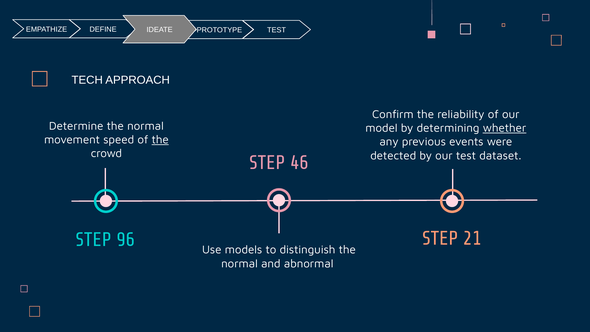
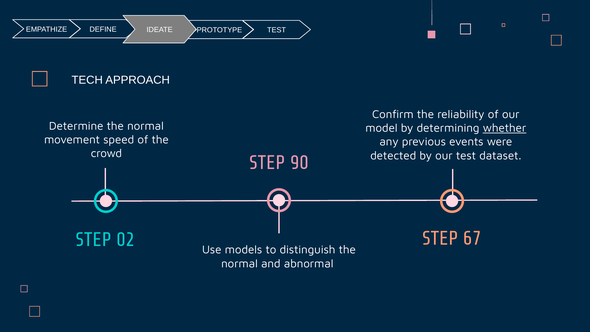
the underline: present -> none (160, 140)
46: 46 -> 90 (299, 163)
21: 21 -> 67 (473, 238)
96: 96 -> 02 (126, 240)
